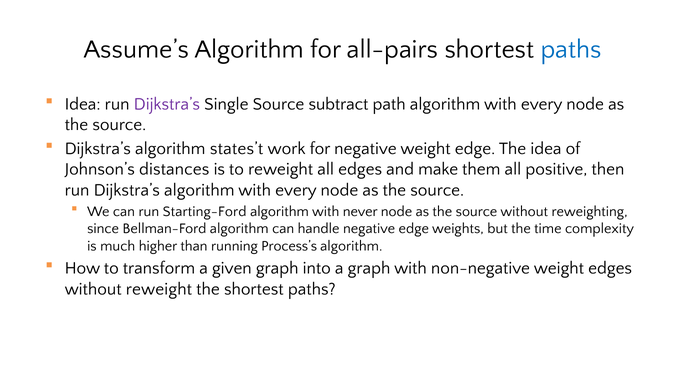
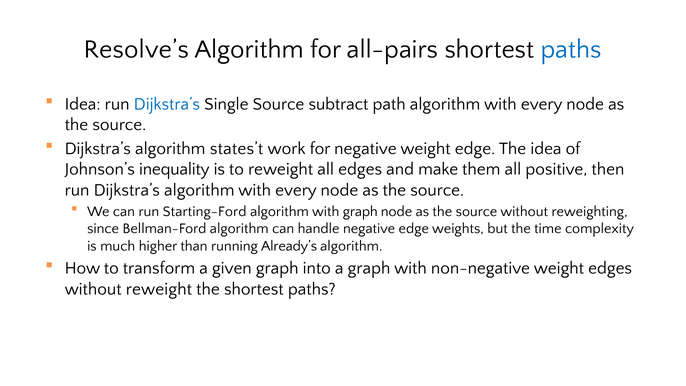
Assume’s: Assume’s -> Resolve’s (136, 49)
Dijkstra’s colour: purple -> blue (167, 104)
distances: distances -> inequality (174, 169)
with never: never -> graph (360, 211)
Process’s: Process’s -> Already’s (289, 246)
